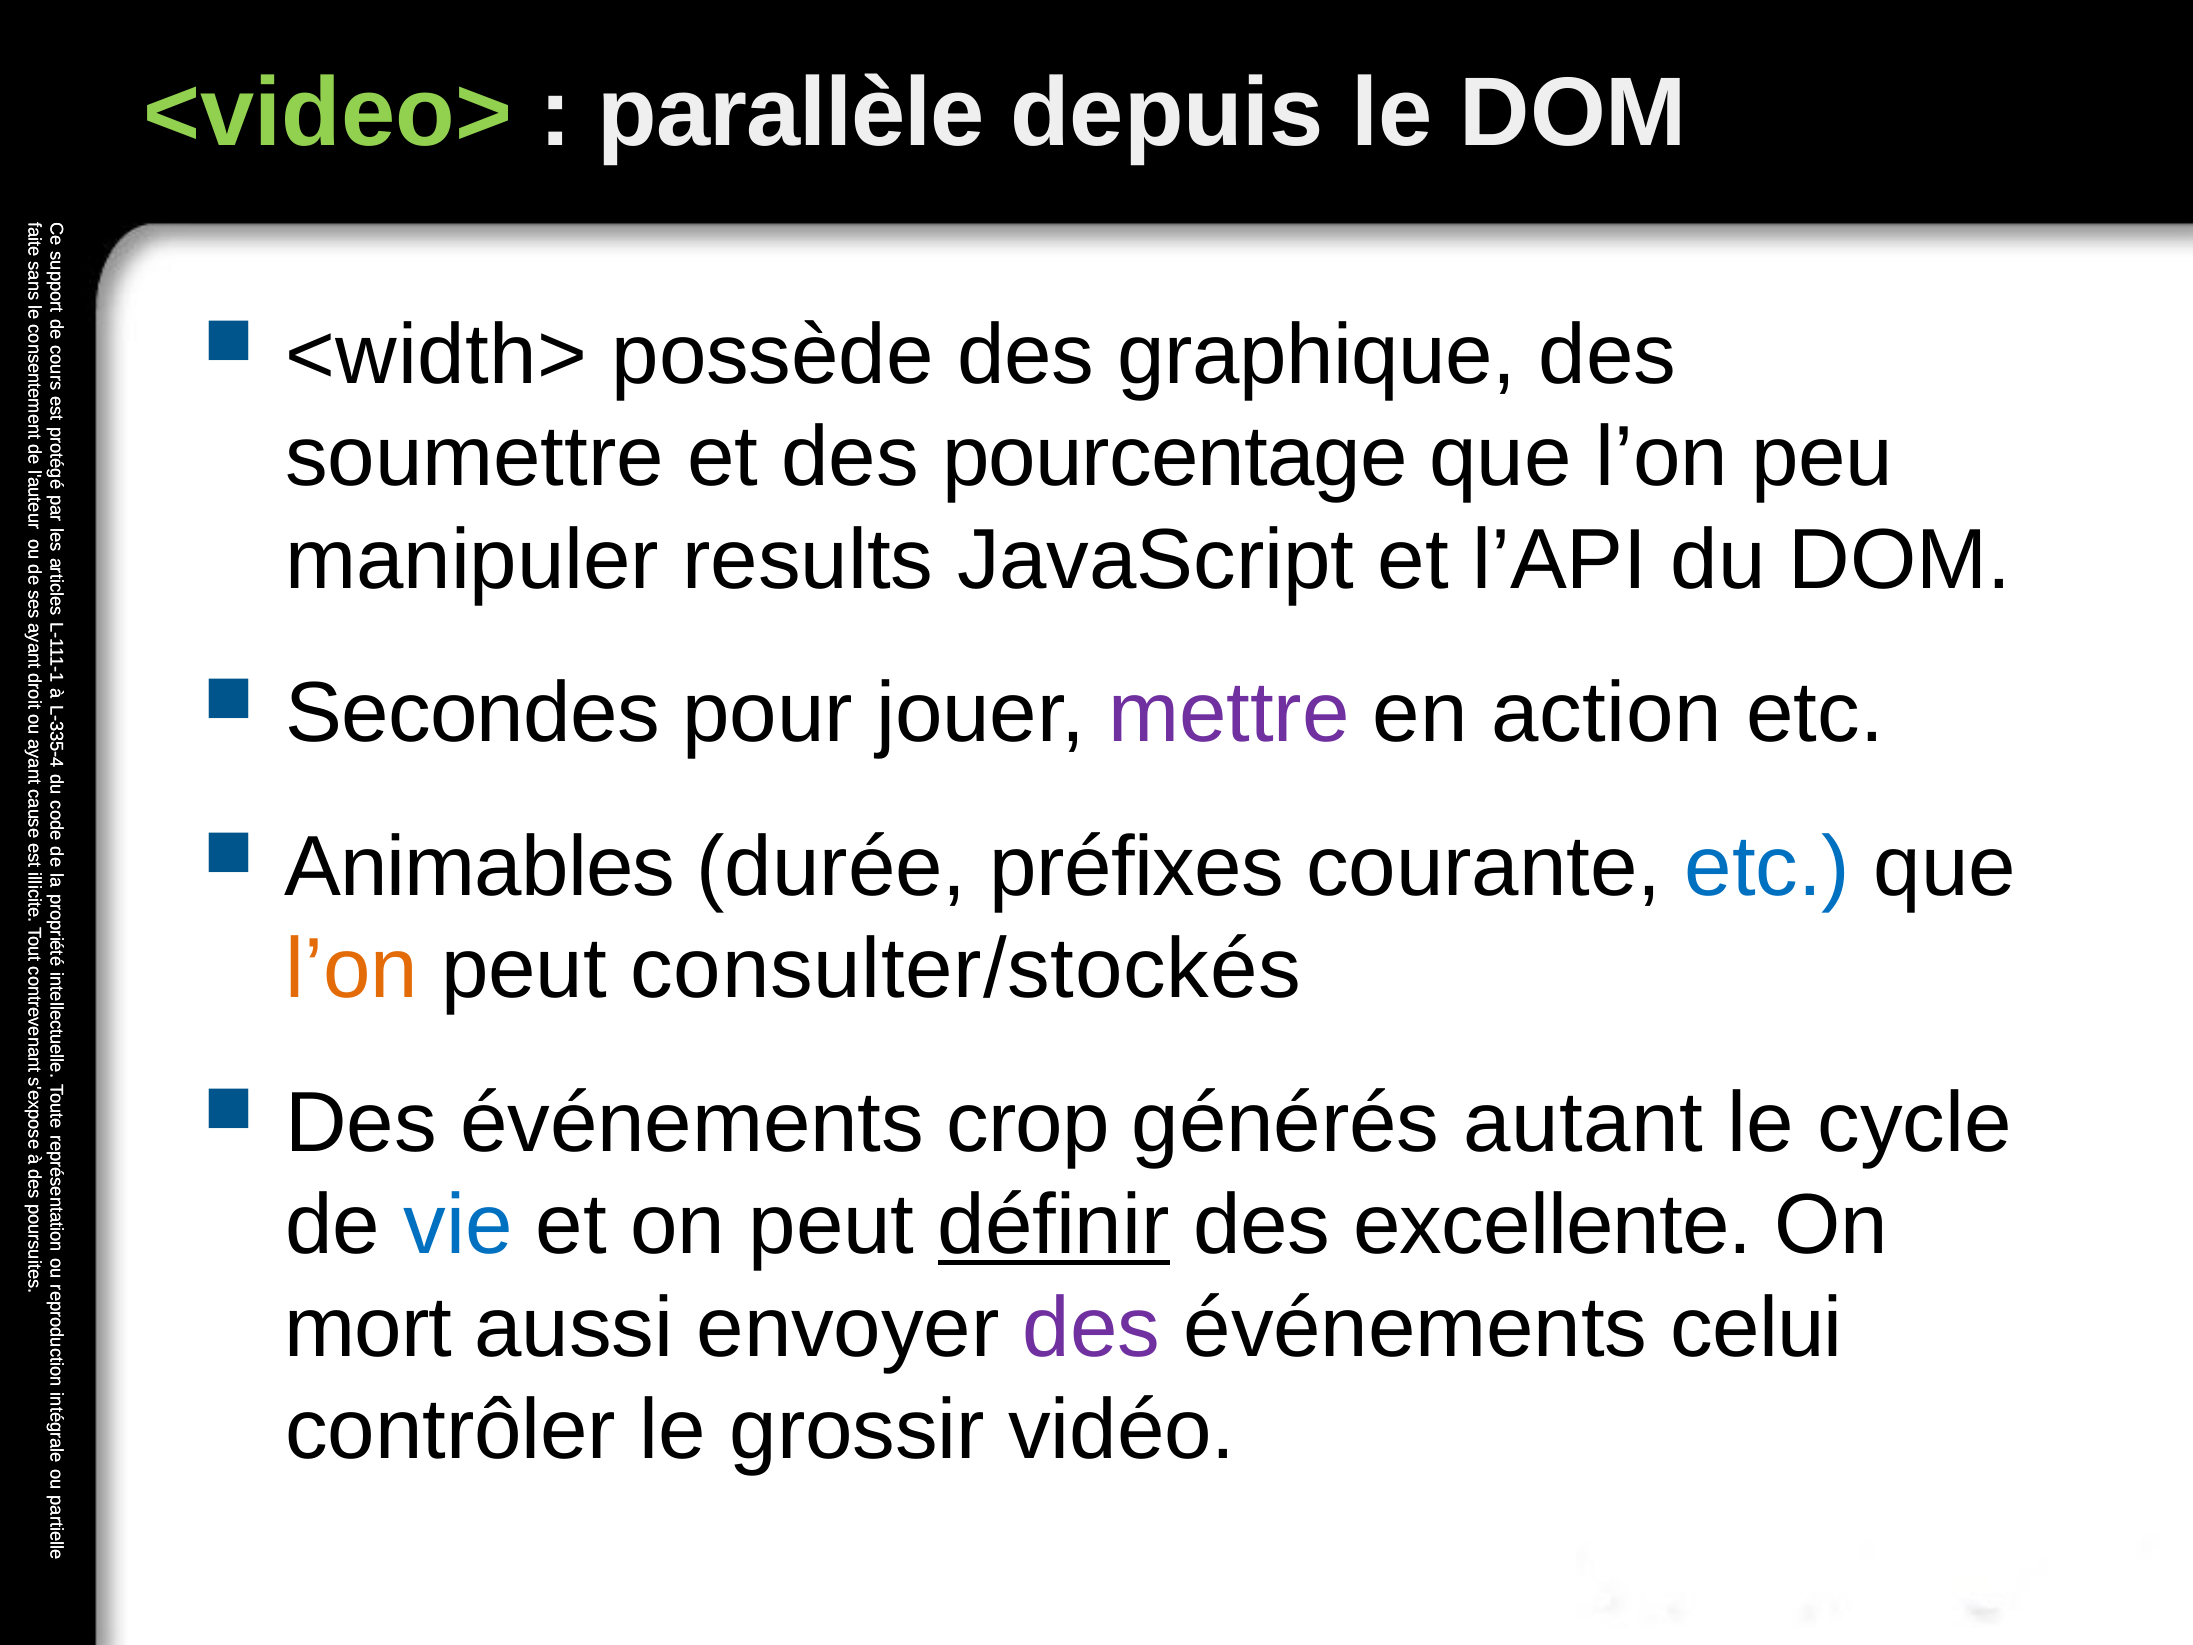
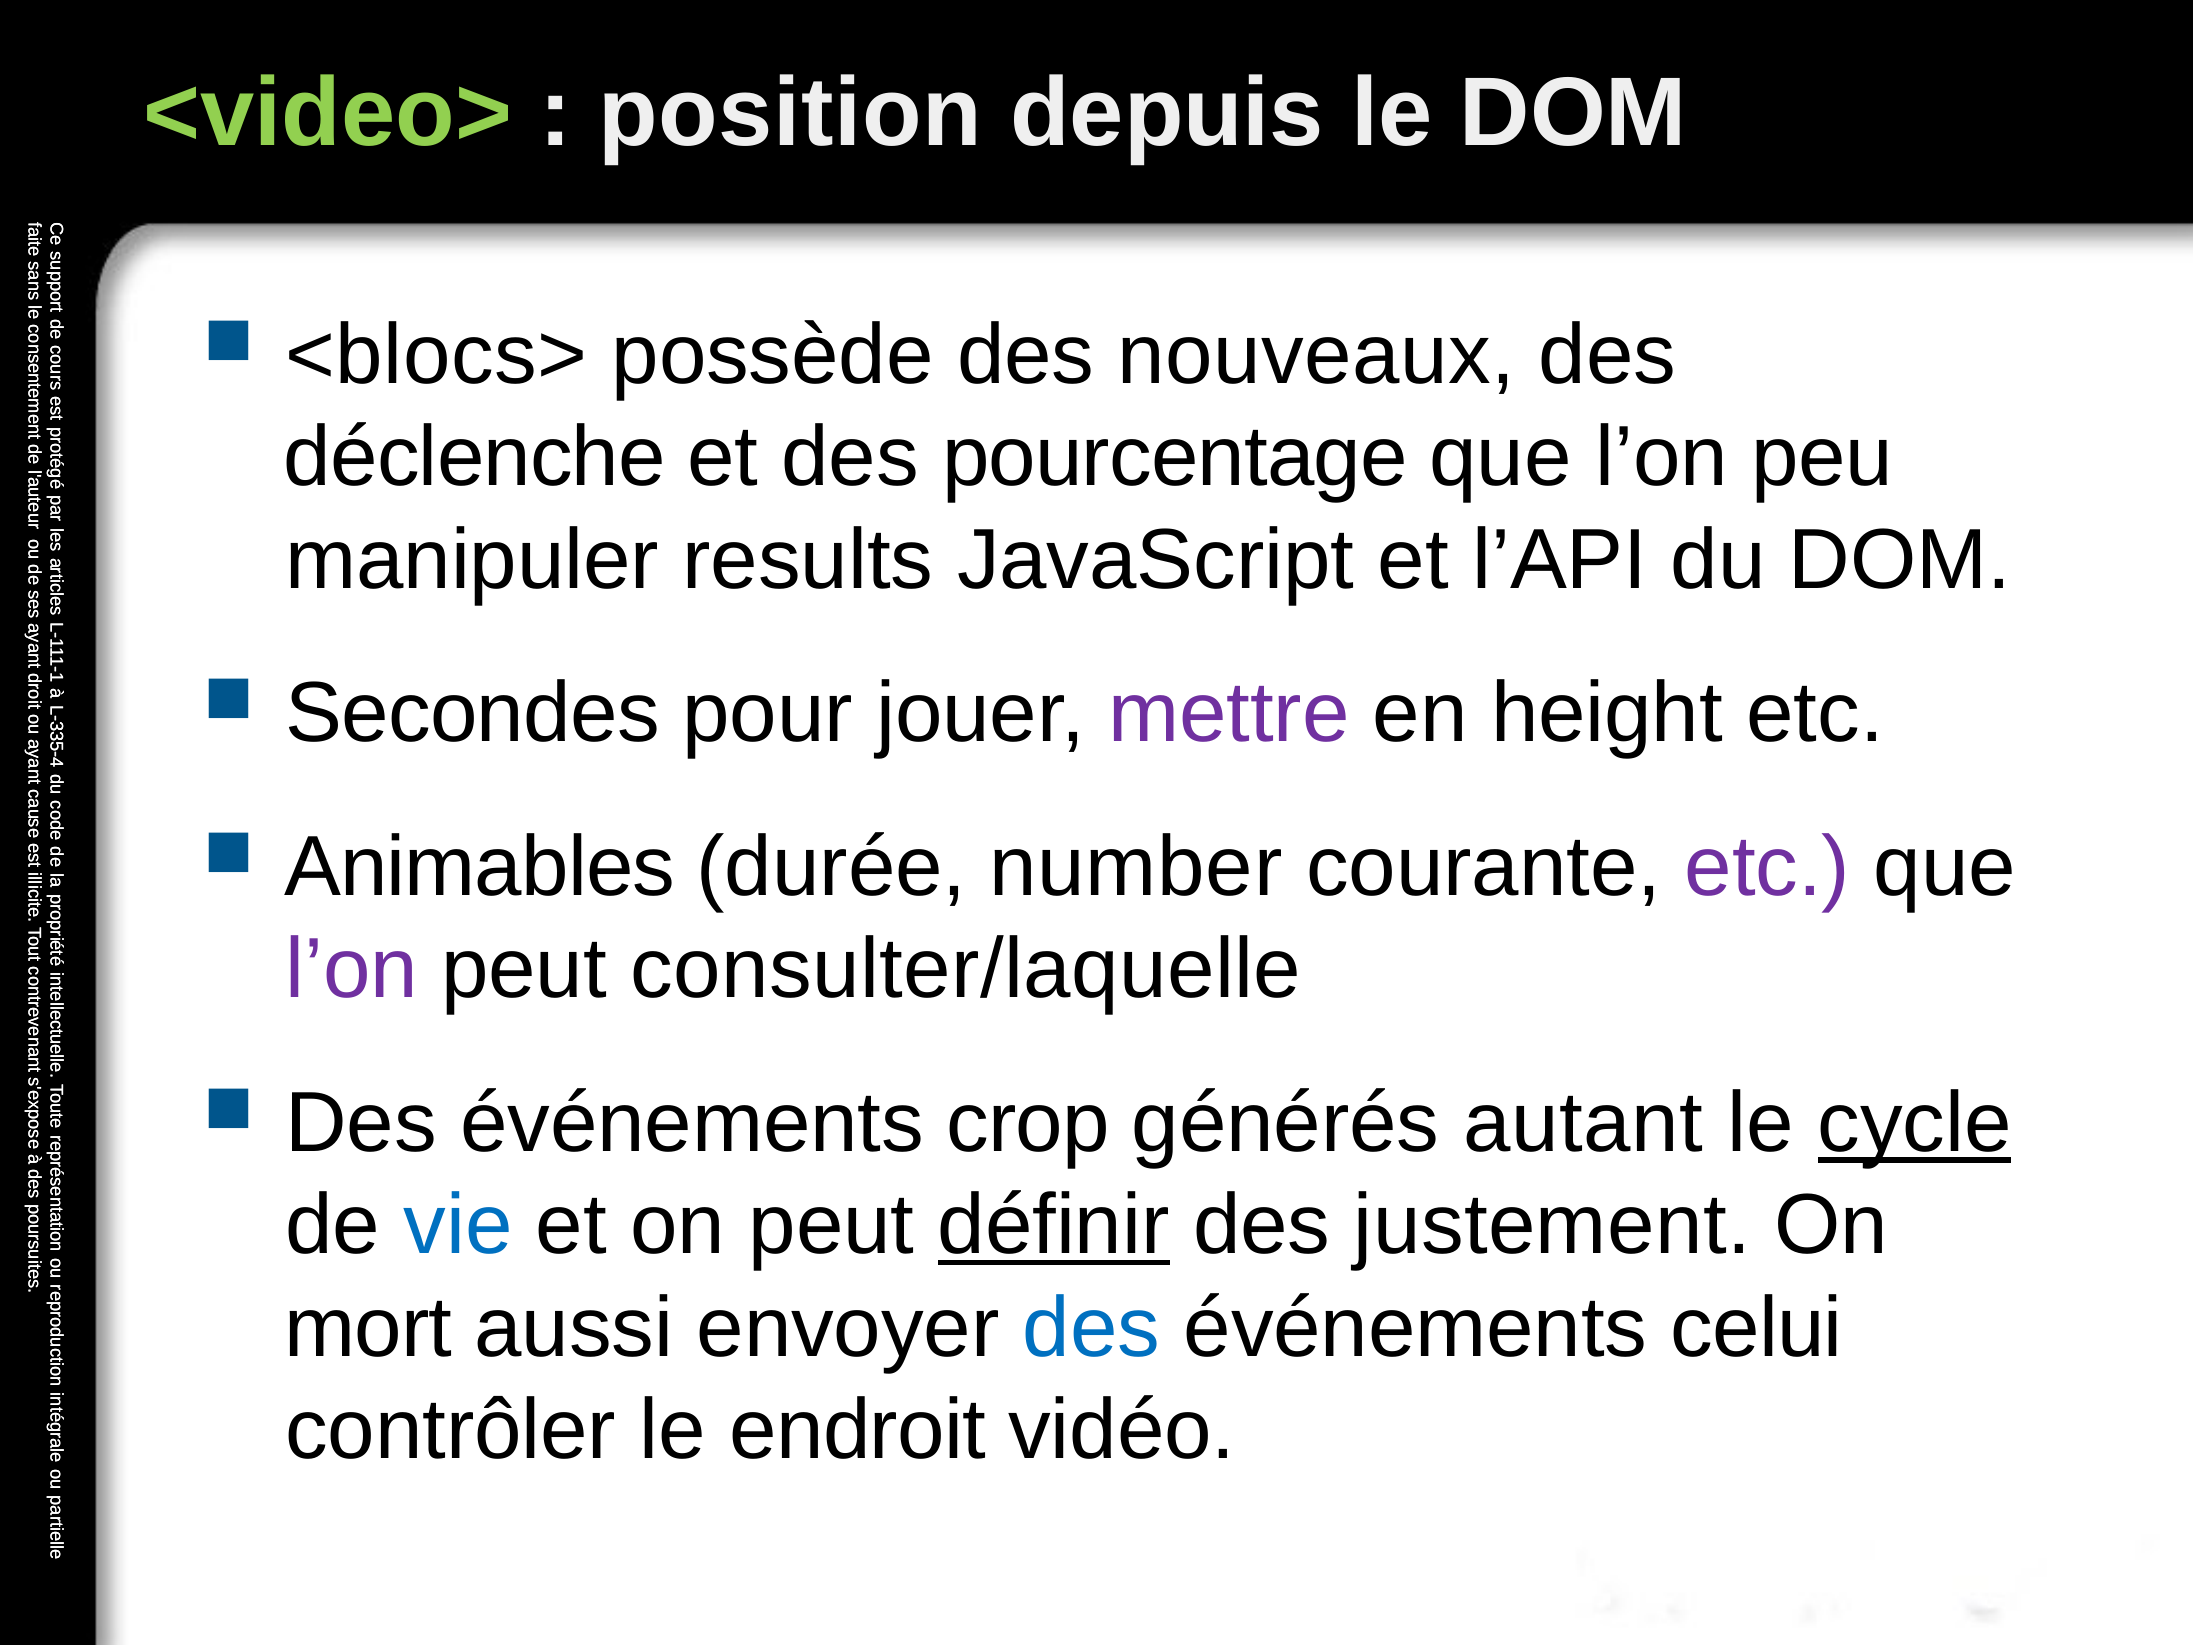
parallèle: parallèle -> position (790, 113)
<width>: <width> -> <blocs> (437, 355)
graphique: graphique -> nouveaux (1316, 355)
soumettre: soumettre -> déclenche (475, 458)
action: action -> height (1607, 713)
préfixes: préfixes -> number (1136, 867)
etc colour: blue -> purple (1768, 867)
l’on colour: orange -> purple (352, 969)
consulter/stockés: consulter/stockés -> consulter/laquelle (966, 969)
cycle underline: none -> present (1915, 1123)
excellente: excellente -> justement (1552, 1225)
des colour: purple -> blue (1092, 1328)
grossir: grossir -> endroit (858, 1430)
